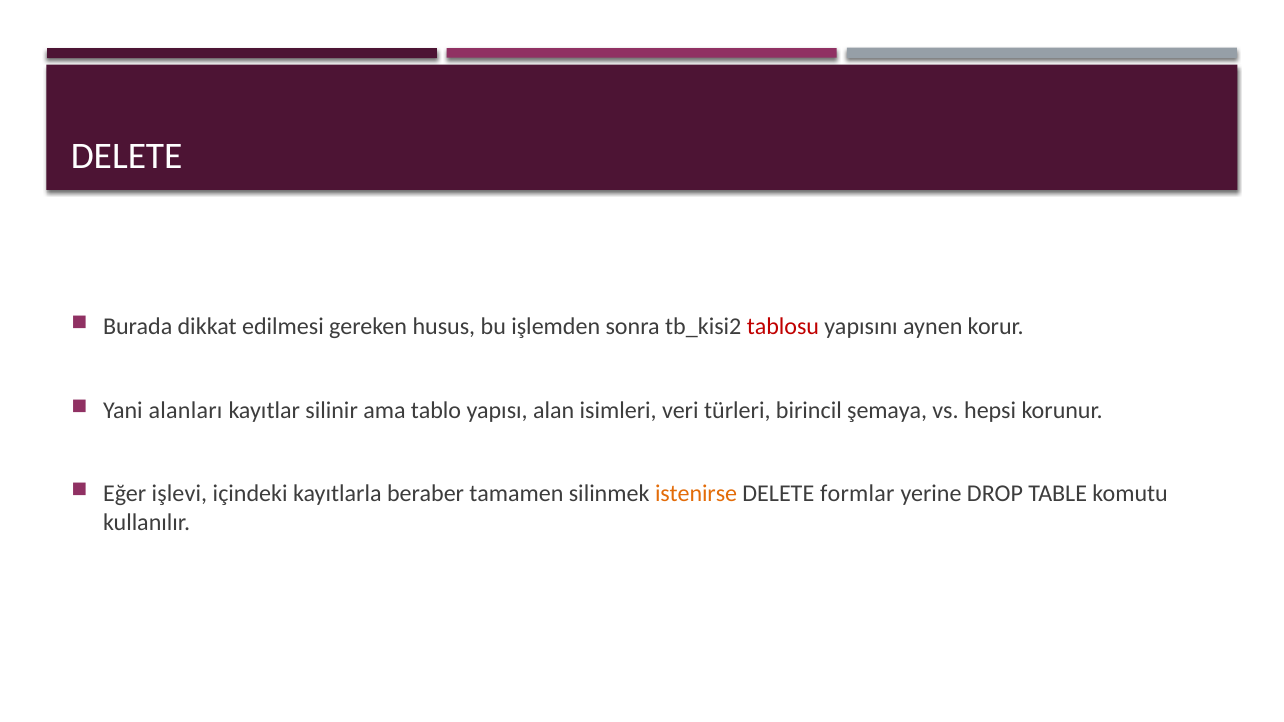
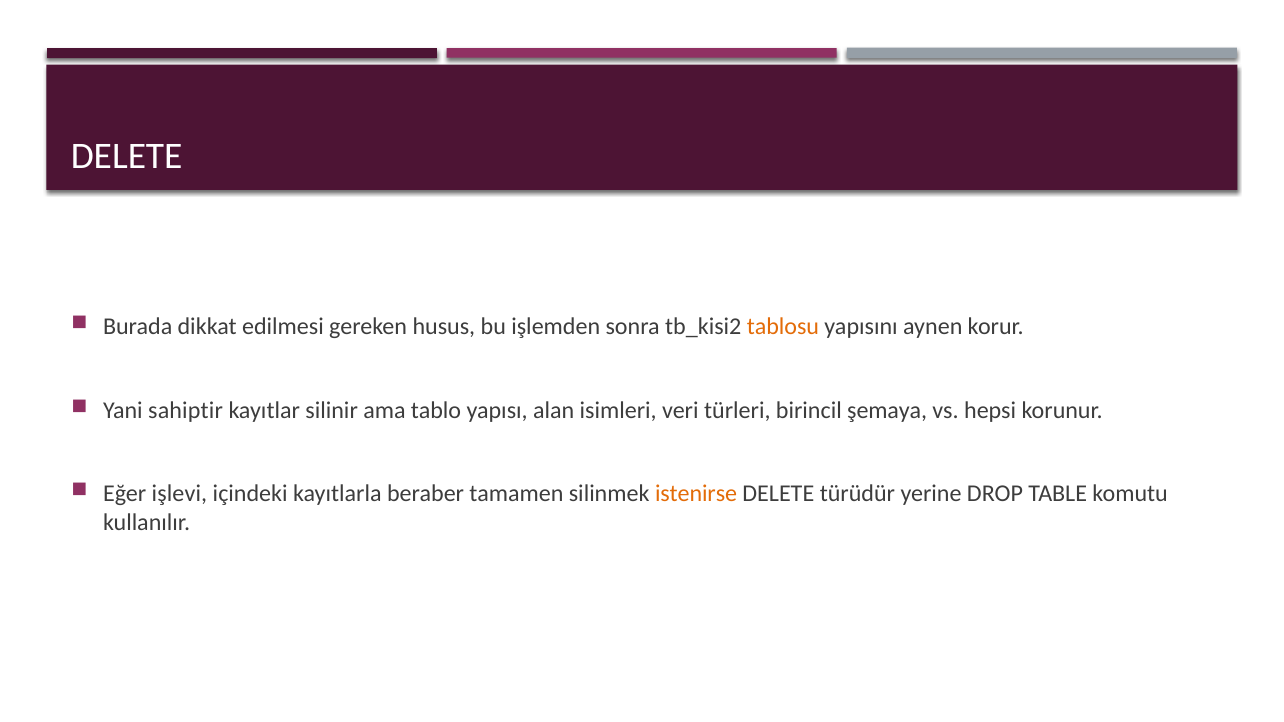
tablosu colour: red -> orange (783, 327)
alanları: alanları -> sahiptir (186, 411)
formlar: formlar -> türüdür (857, 494)
